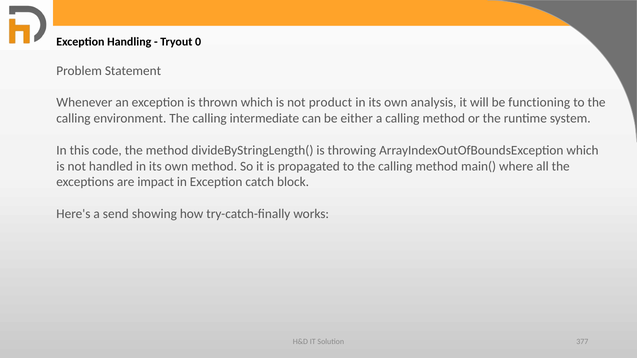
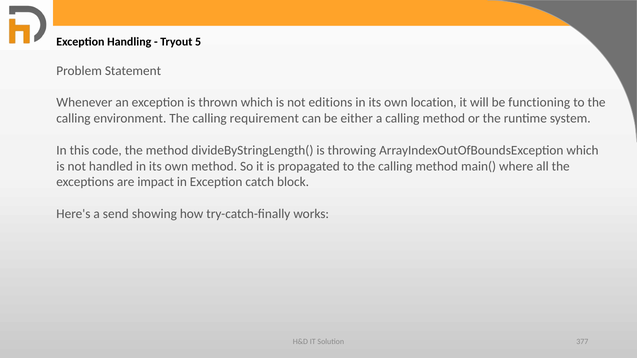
0: 0 -> 5 (198, 42)
product: product -> editions (330, 103)
analysis: analysis -> location (434, 103)
intermediate: intermediate -> requirement (264, 119)
